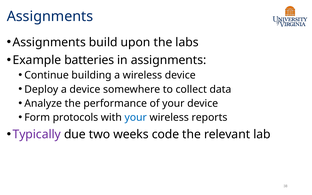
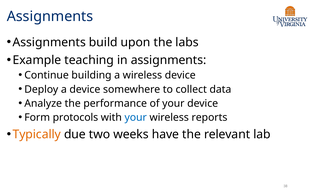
batteries: batteries -> teaching (89, 60)
Typically colour: purple -> orange (37, 134)
code: code -> have (165, 134)
